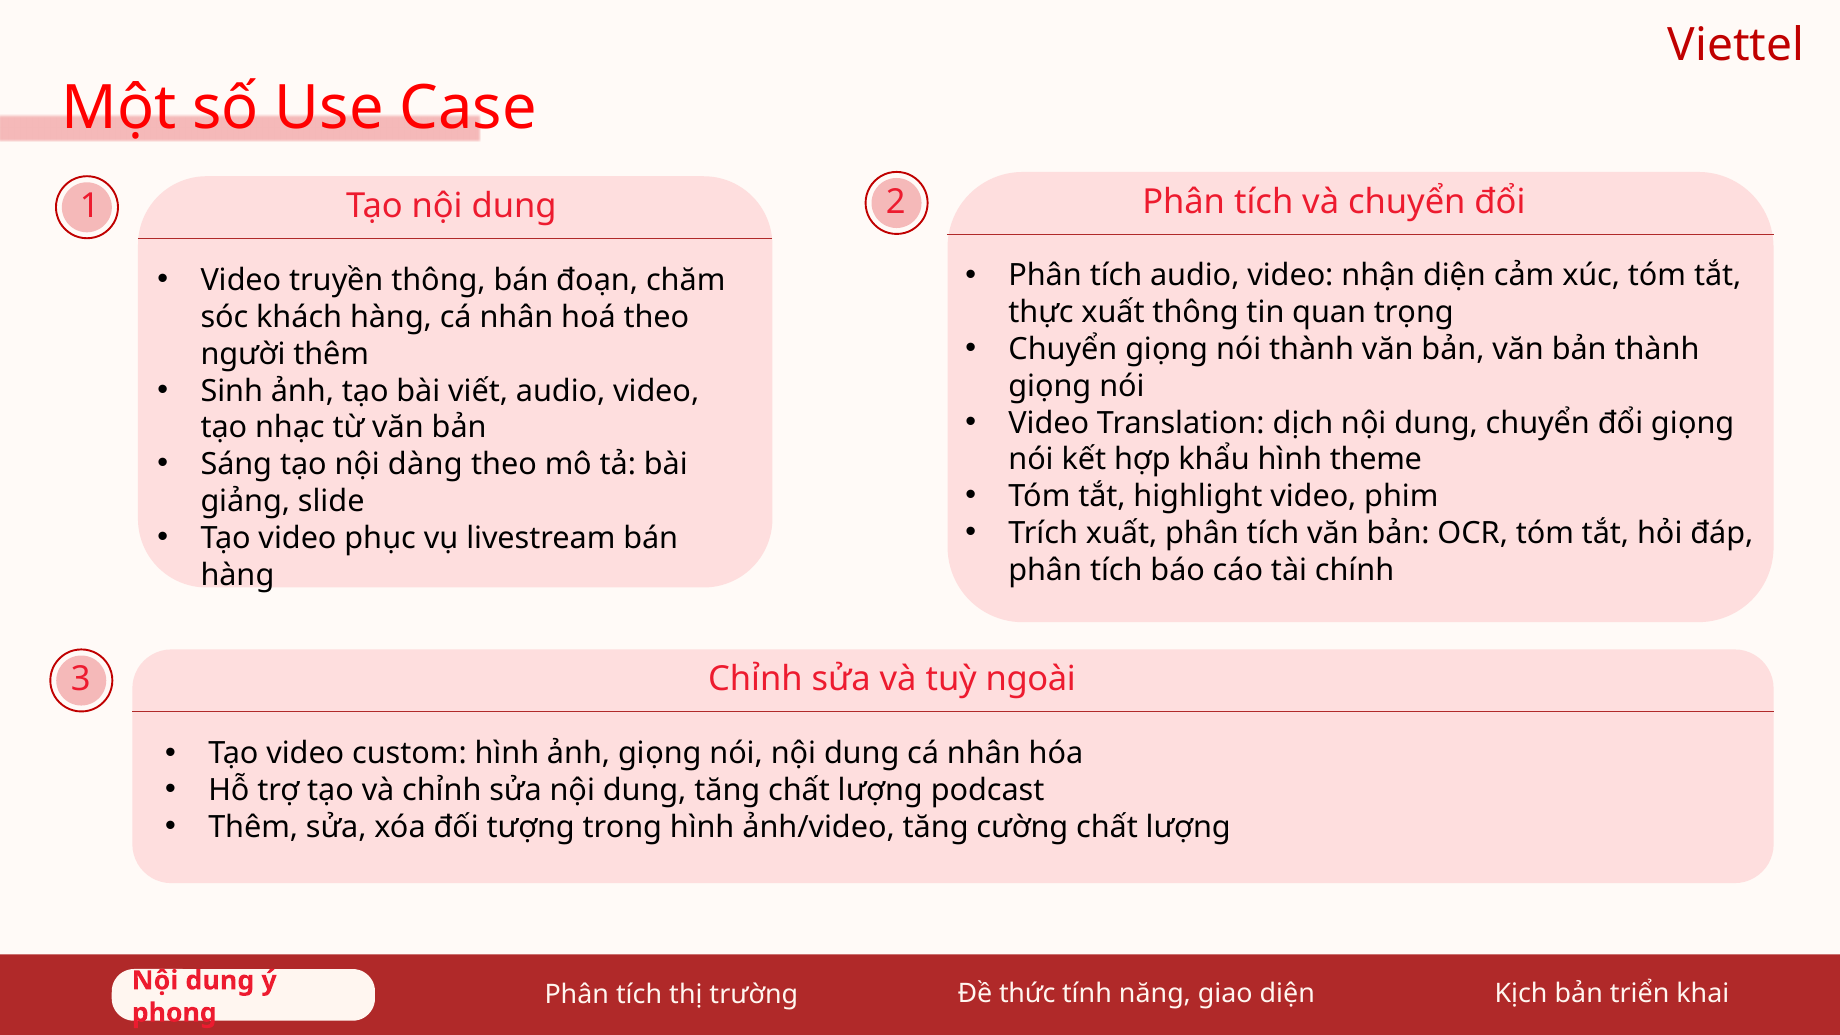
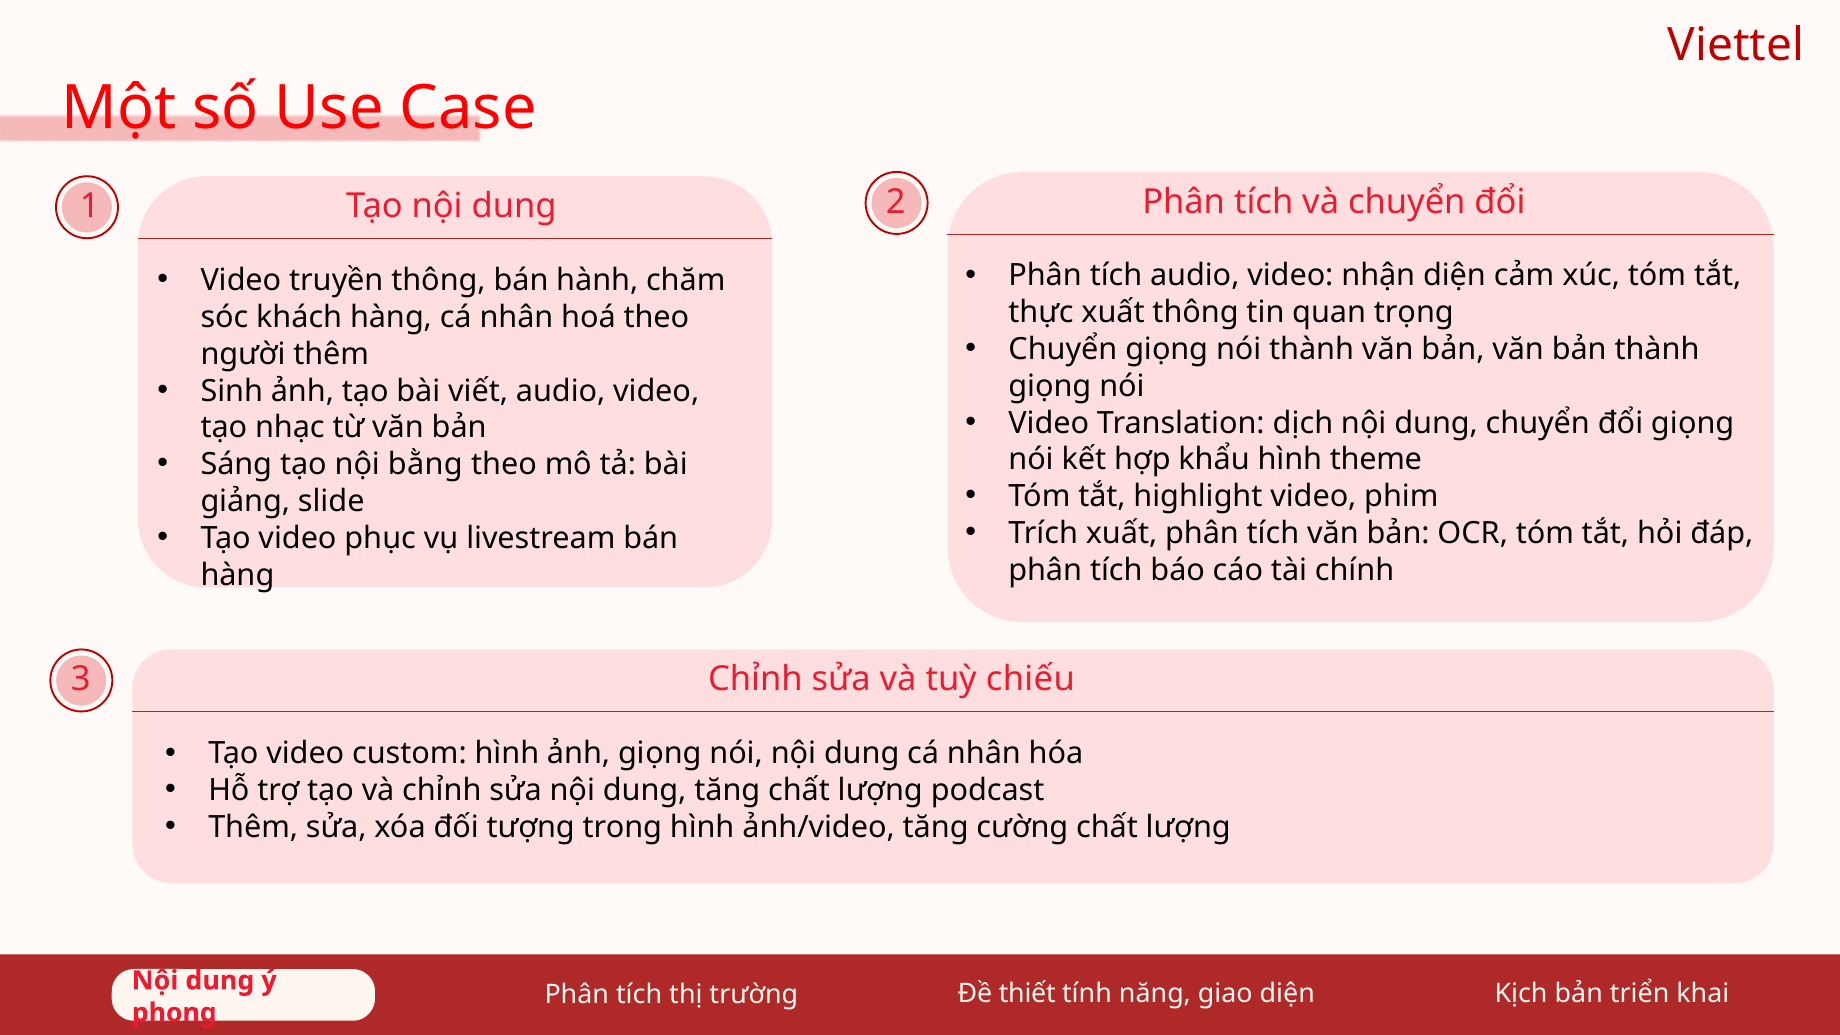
đoạn: đoạn -> hành (597, 281)
dàng: dàng -> bằng (425, 465)
ngoài: ngoài -> chiếu (1030, 679)
thức: thức -> thiết (1027, 994)
